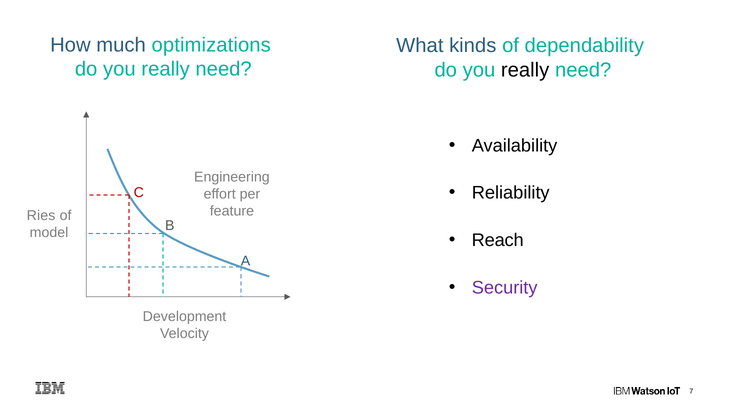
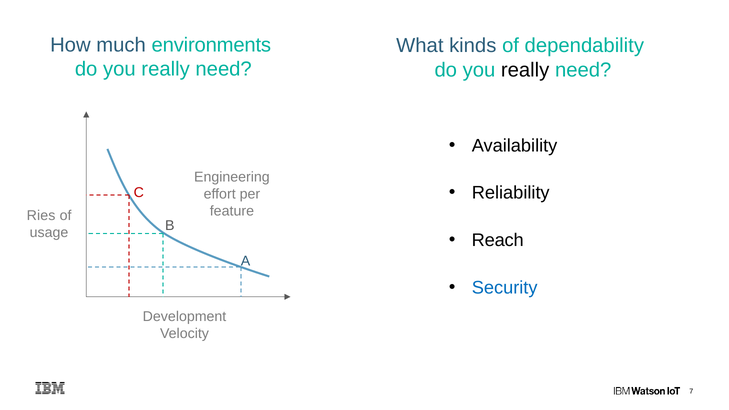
optimizations: optimizations -> environments (211, 45)
model: model -> usage (49, 233)
Security colour: purple -> blue (505, 288)
